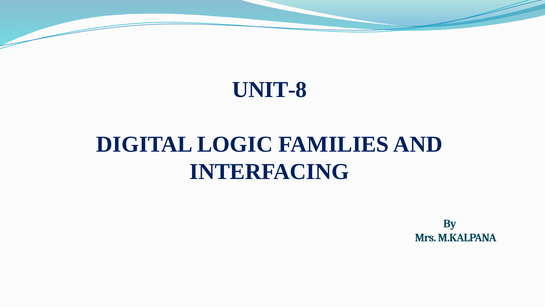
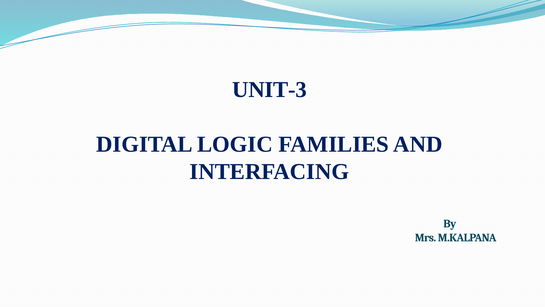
UNIT-8: UNIT-8 -> UNIT-3 (269, 90)
